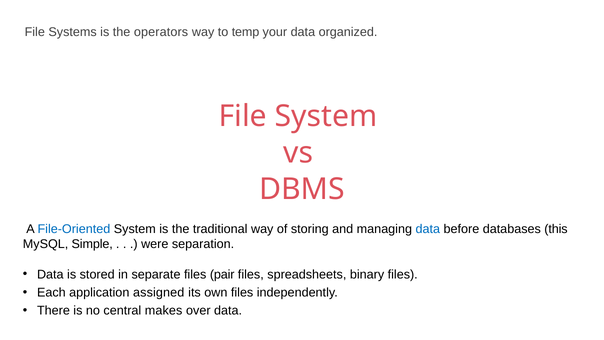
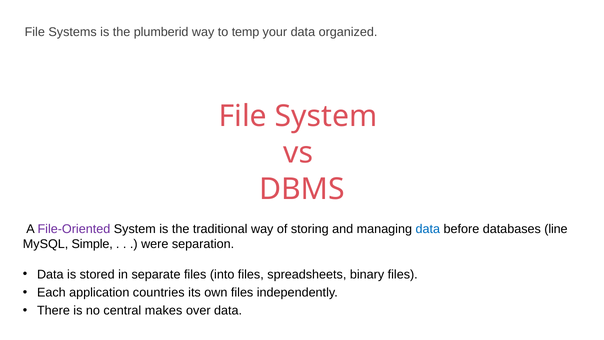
operators: operators -> plumberid (161, 32)
File-Oriented colour: blue -> purple (74, 229)
this: this -> line (556, 229)
pair: pair -> into (222, 274)
assigned: assigned -> countries (159, 292)
